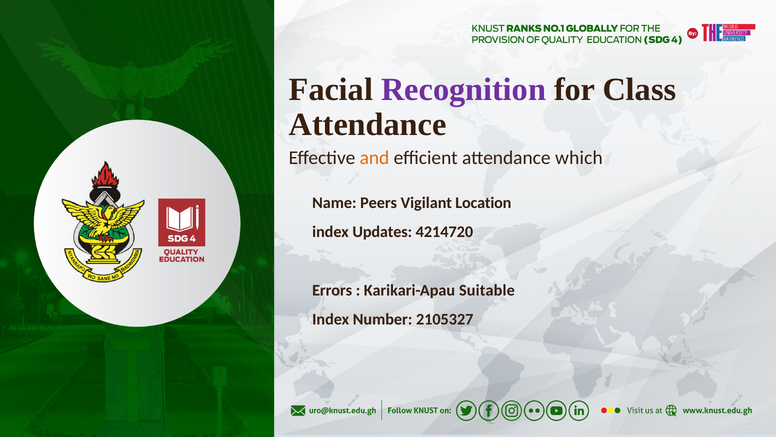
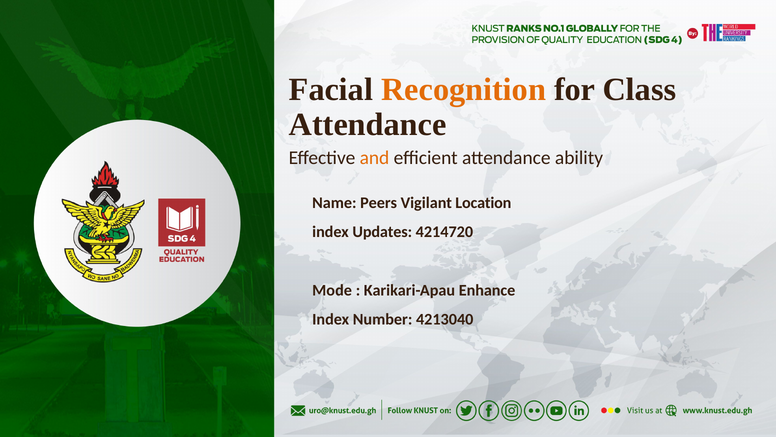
Recognition colour: purple -> orange (464, 89)
which: which -> ability (579, 158)
Errors: Errors -> Mode (332, 290)
Suitable: Suitable -> Enhance (487, 290)
2105327: 2105327 -> 4213040 (445, 319)
